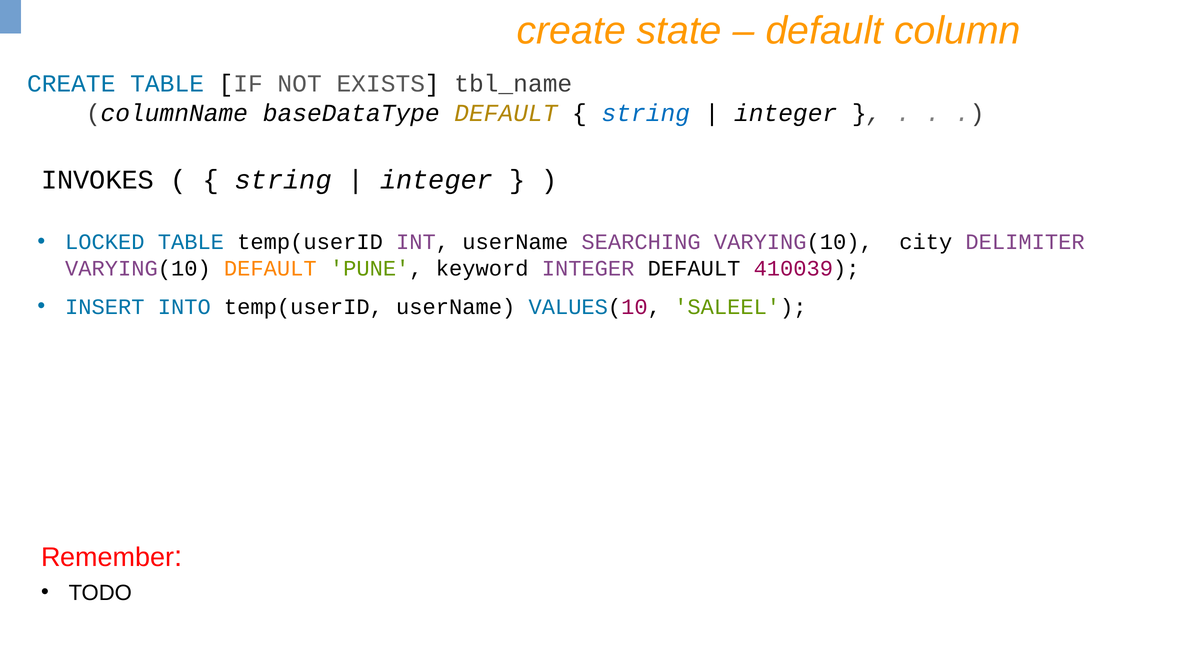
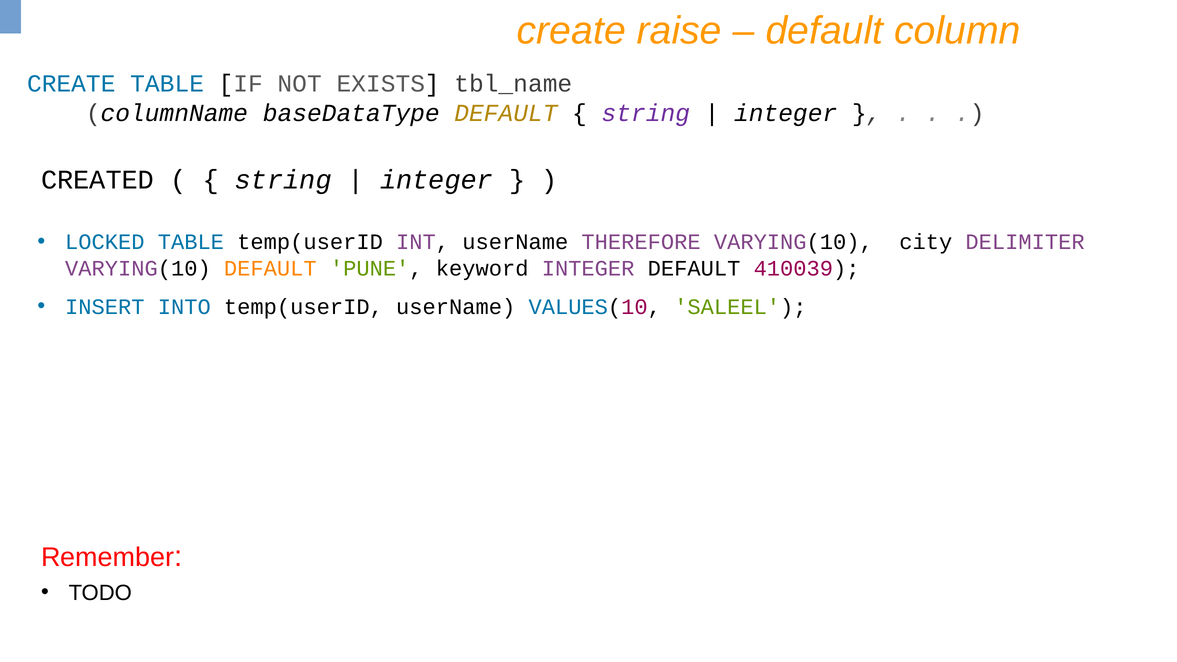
state: state -> raise (679, 31)
string colour: blue -> purple (646, 113)
INVOKES: INVOKES -> CREATED (98, 180)
SEARCHING: SEARCHING -> THEREFORE (641, 242)
